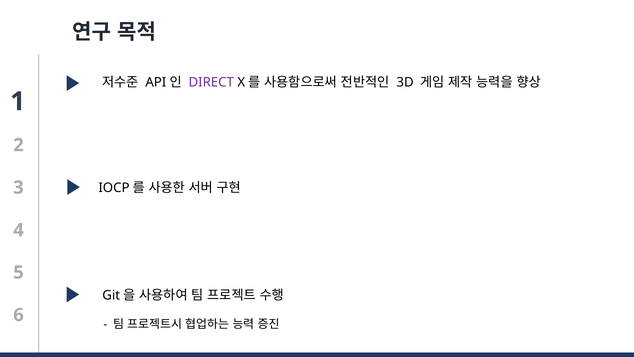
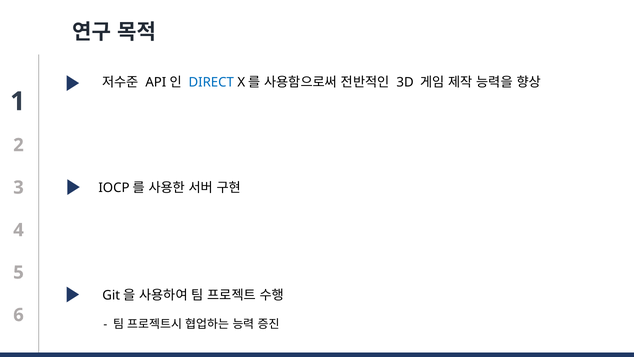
DIRECT colour: purple -> blue (211, 82)
